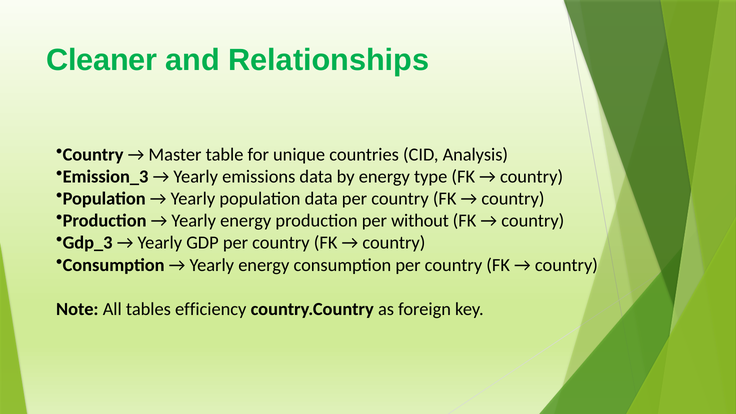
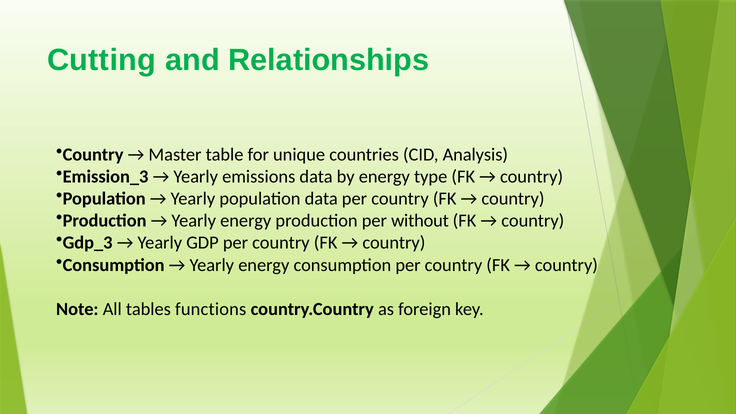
Cleaner: Cleaner -> Cutting (102, 60)
efficiency: efficiency -> functions (211, 309)
